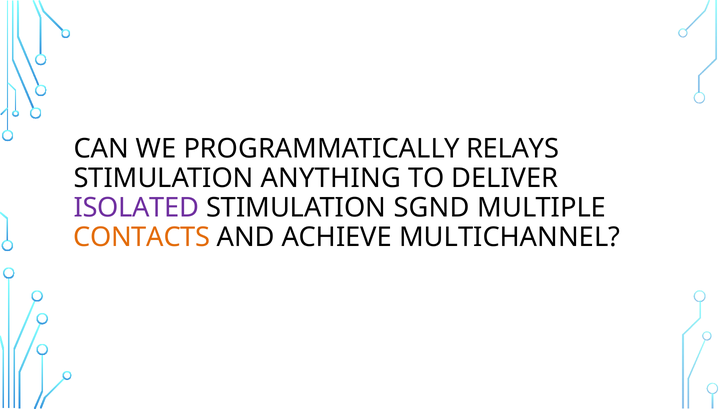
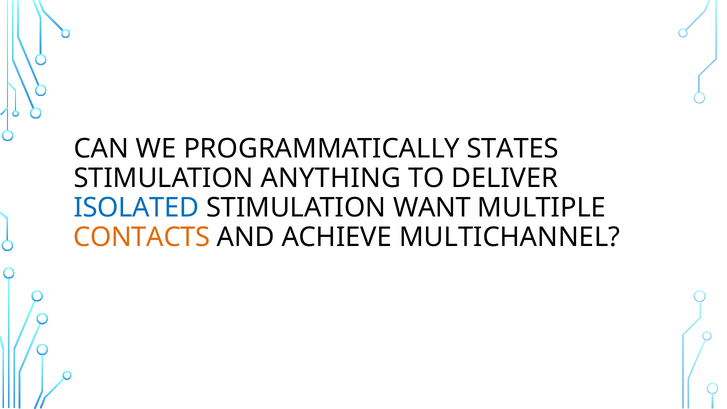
RELAYS: RELAYS -> STATES (513, 149)
ISOLATED colour: purple -> blue (136, 208)
SGND: SGND -> WANT (432, 208)
